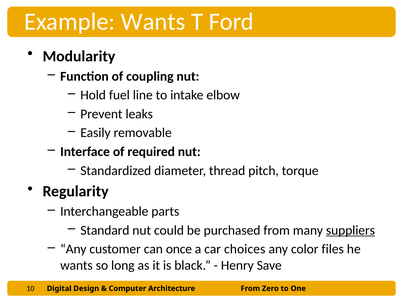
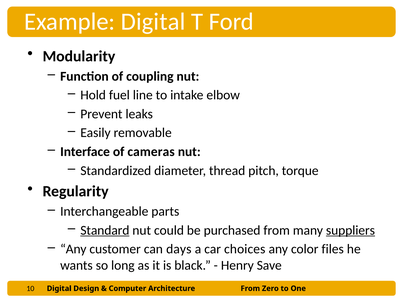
Example Wants: Wants -> Digital (153, 21)
required: required -> cameras (151, 151)
Standard underline: none -> present (105, 230)
once: once -> days (179, 249)
